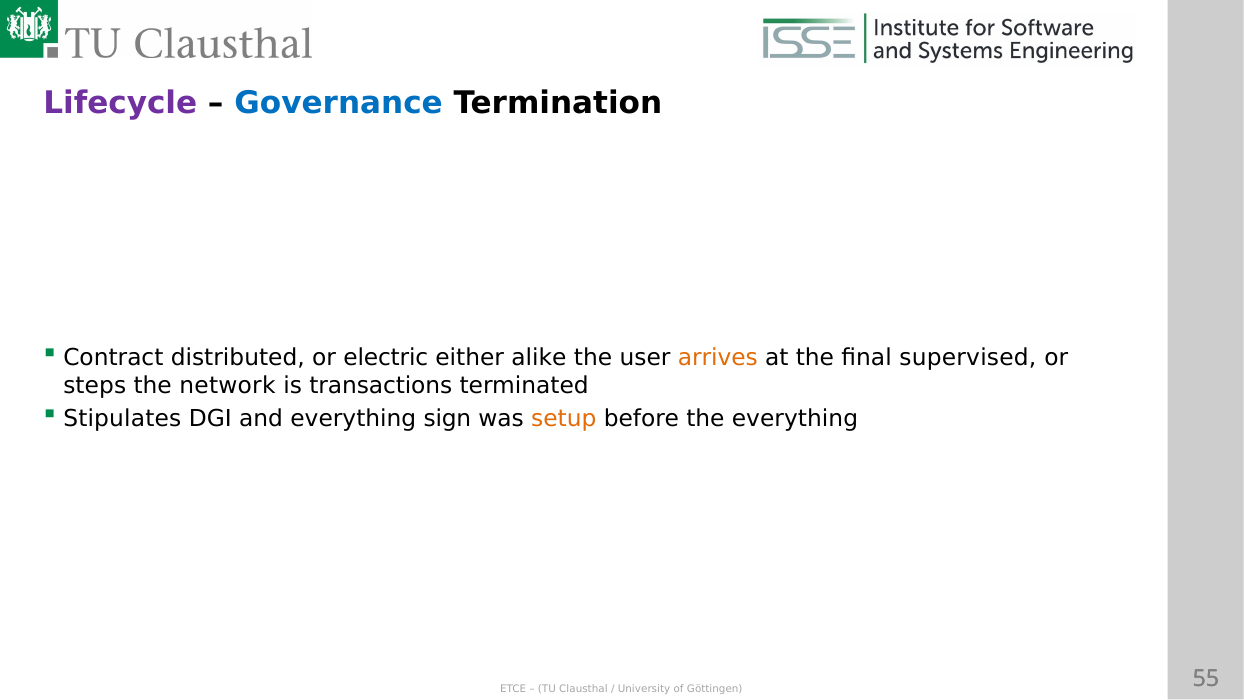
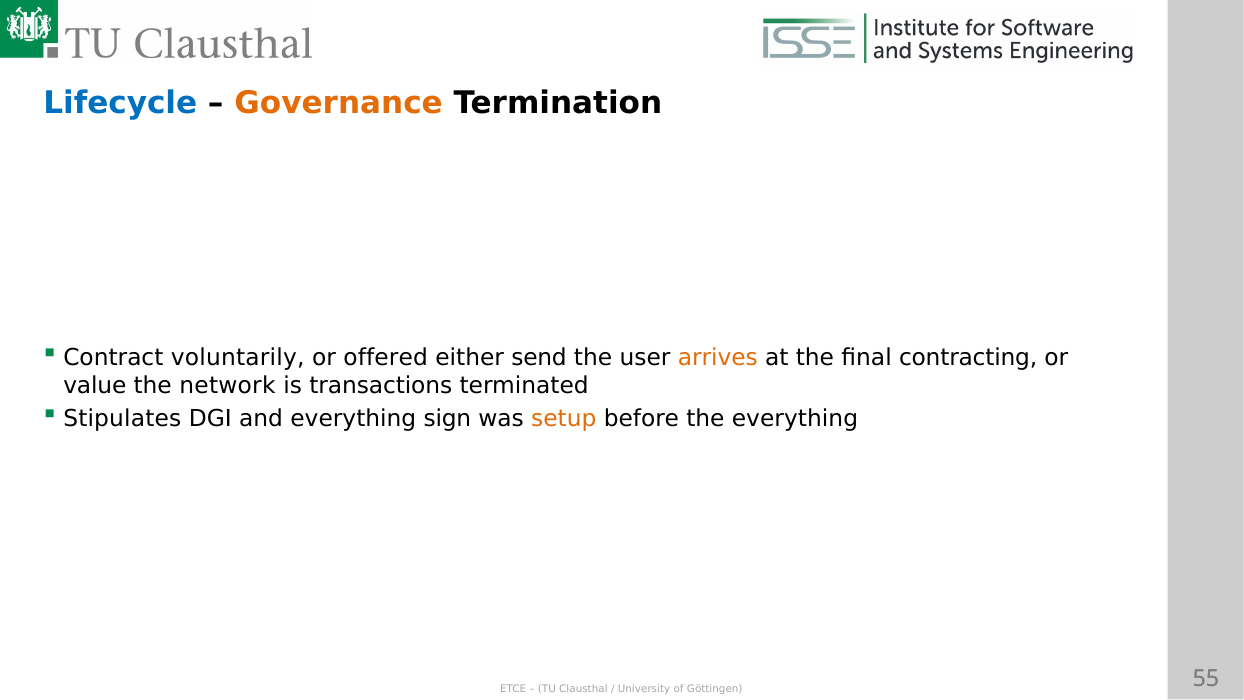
Lifecycle colour: purple -> blue (120, 103)
Governance colour: blue -> orange (339, 103)
distributed: distributed -> voluntarily (238, 358)
electric: electric -> offered (386, 358)
alike: alike -> send (539, 358)
supervised: supervised -> contracting (968, 358)
steps: steps -> value (95, 386)
